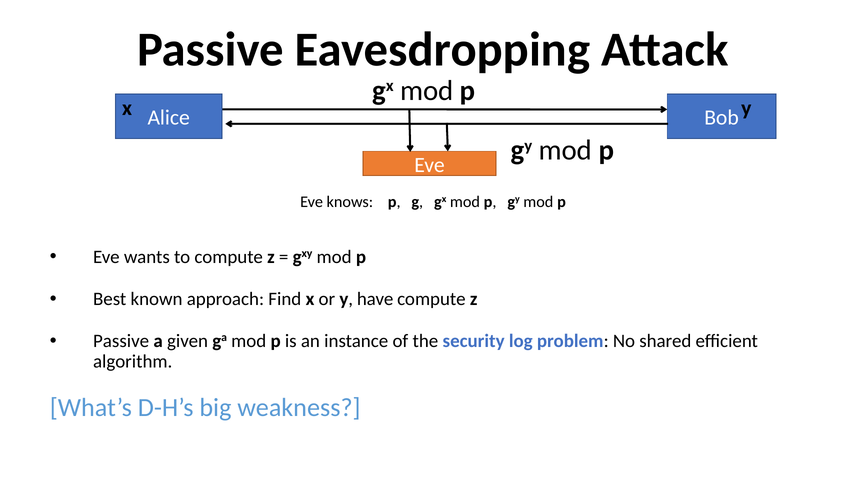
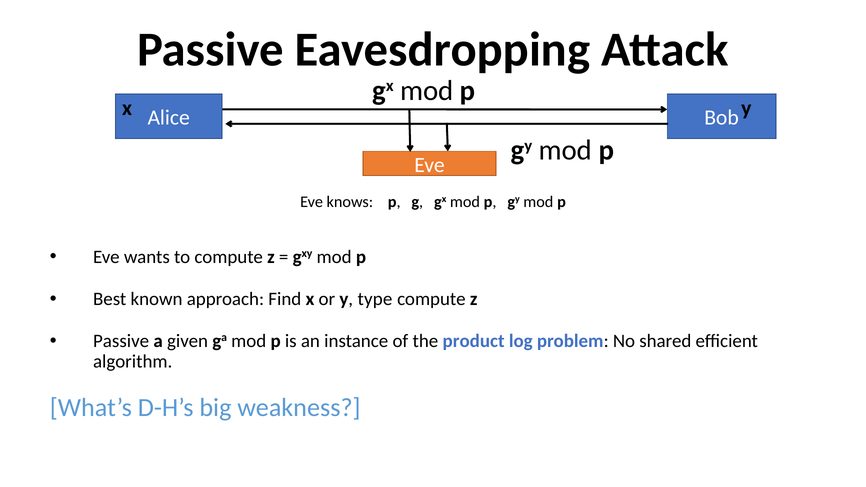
have: have -> type (375, 299)
security: security -> product (474, 341)
